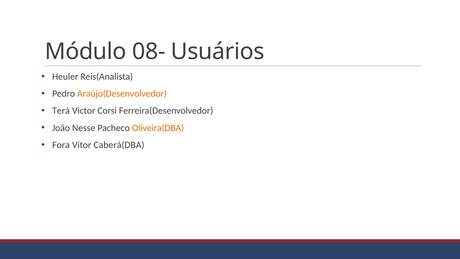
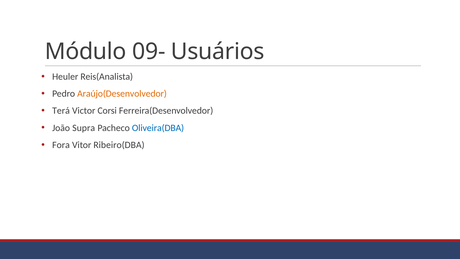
08-: 08- -> 09- (149, 52)
Nesse: Nesse -> Supra (84, 128)
Oliveira(DBA colour: orange -> blue (158, 128)
Caberá(DBA: Caberá(DBA -> Ribeiro(DBA (119, 145)
